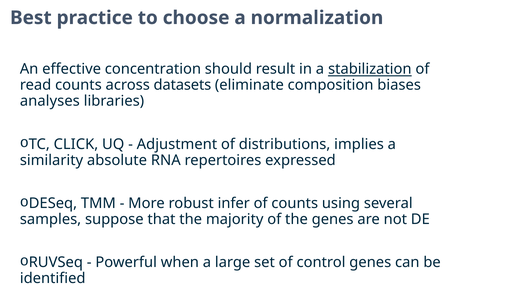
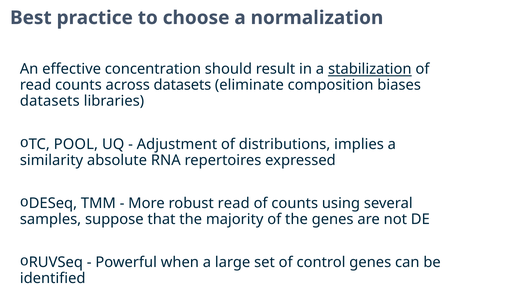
analyses: analyses -> datasets (50, 101)
CLICK: CLICK -> POOL (76, 144)
robust infer: infer -> read (234, 203)
